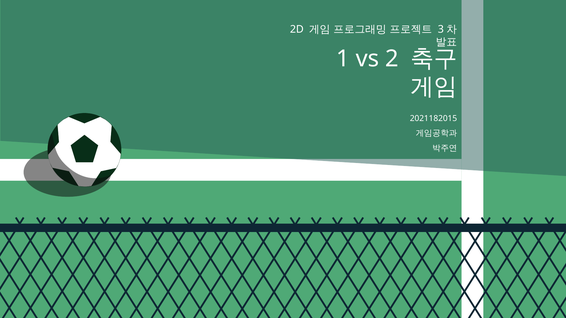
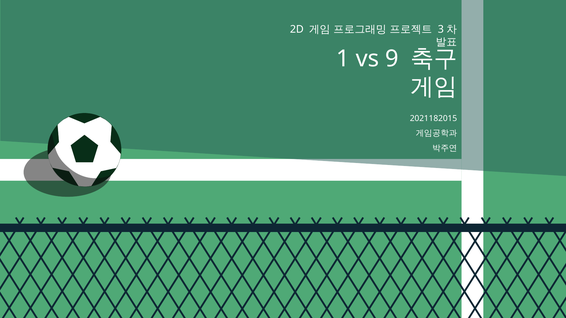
2: 2 -> 9 (392, 59)
